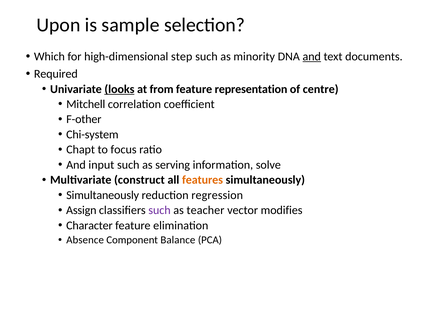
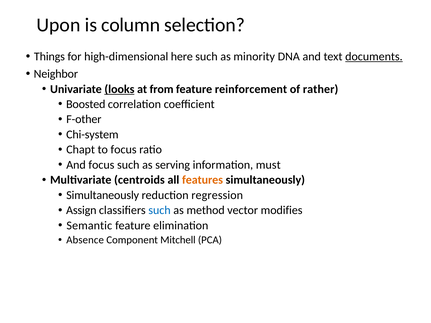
sample: sample -> column (131, 25)
Which: Which -> Things (49, 57)
step: step -> here (182, 57)
and underline: present -> none (312, 57)
documents underline: none -> present (374, 57)
Required: Required -> Neighbor (56, 74)
representation: representation -> reinforcement (251, 89)
centre: centre -> rather (321, 89)
Mitchell: Mitchell -> Boosted (86, 104)
And input: input -> focus (101, 165)
solve: solve -> must (268, 165)
construct: construct -> centroids (139, 180)
such colour: purple -> blue (159, 210)
teacher: teacher -> method (206, 210)
Character: Character -> Semantic (89, 226)
Balance: Balance -> Mitchell (178, 240)
